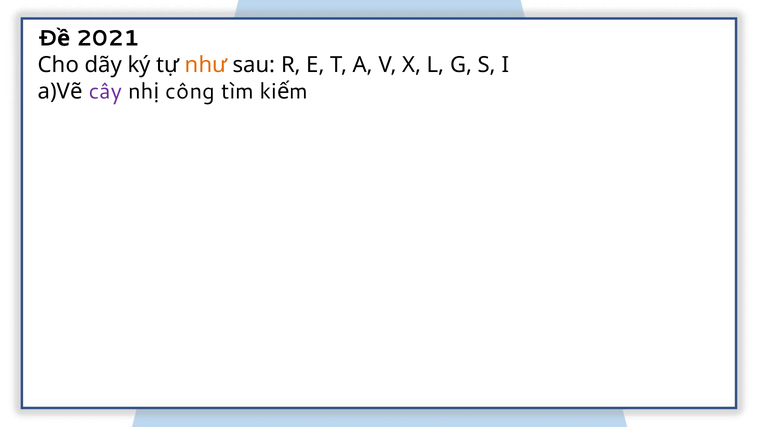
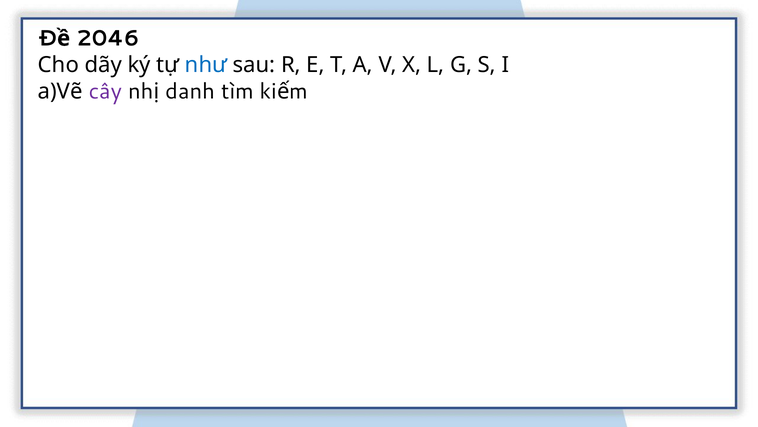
2021: 2021 -> 2046 (108, 38)
như colour: orange -> blue (206, 65)
công: công -> danh (190, 91)
